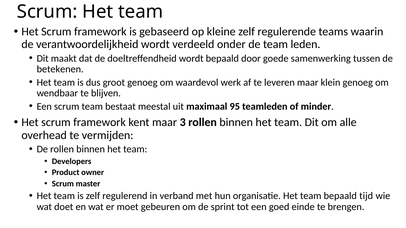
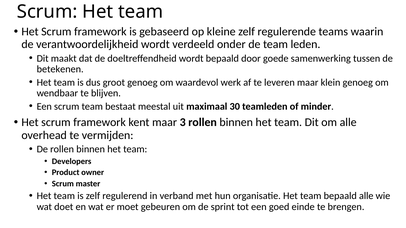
95: 95 -> 30 (235, 107)
bepaald tijd: tijd -> alle (366, 196)
